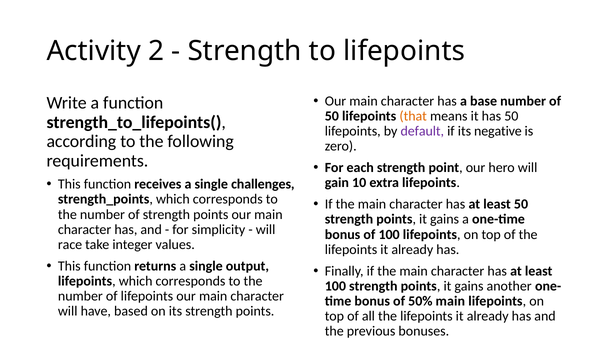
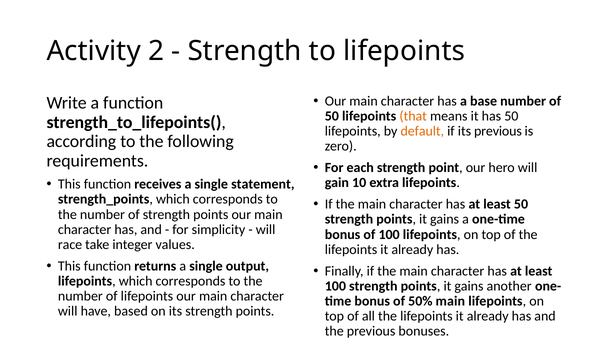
default colour: purple -> orange (422, 131)
its negative: negative -> previous (498, 131)
challenges: challenges -> statement (263, 184)
